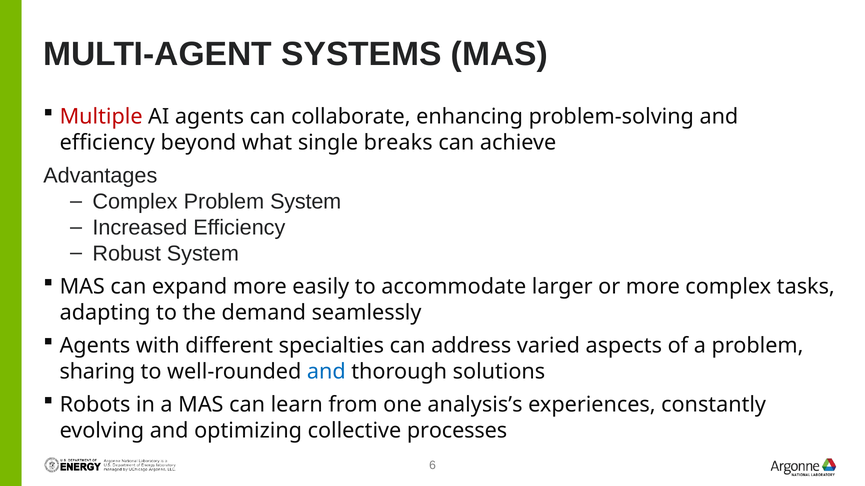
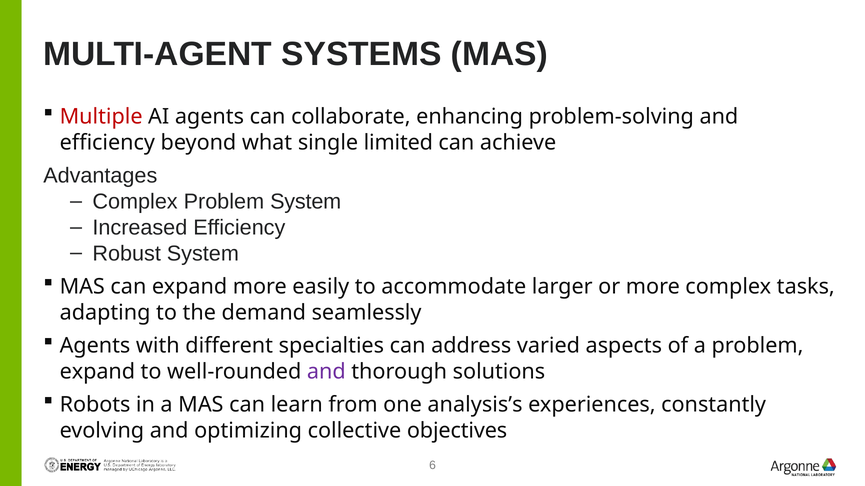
breaks: breaks -> limited (398, 143)
sharing: sharing -> expand (97, 372)
and colour: blue -> purple (326, 372)
processes: processes -> objectives (457, 431)
